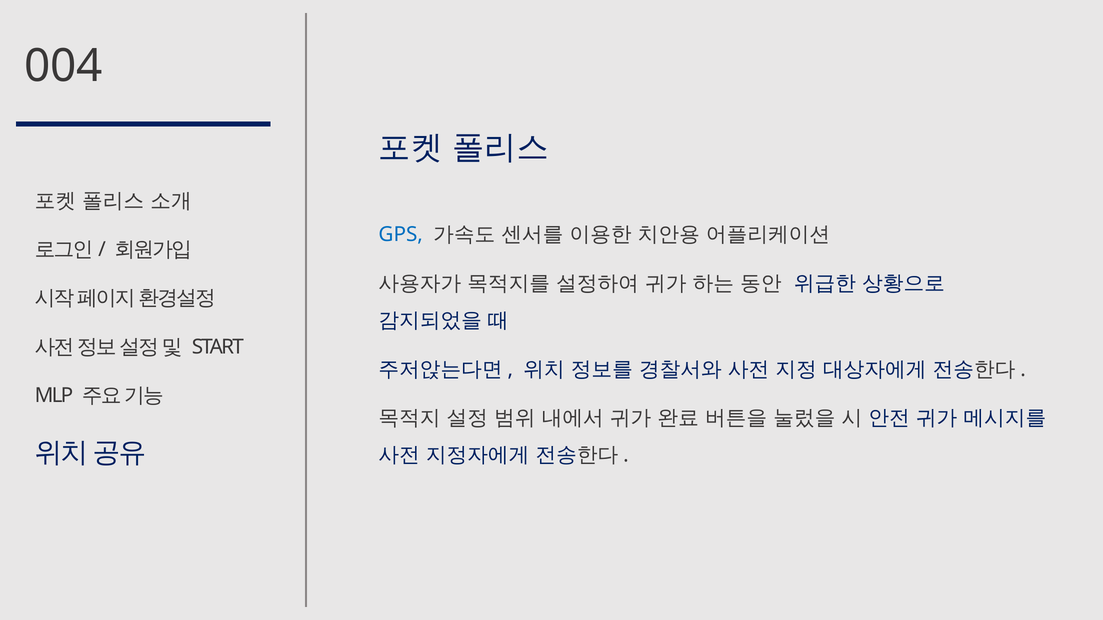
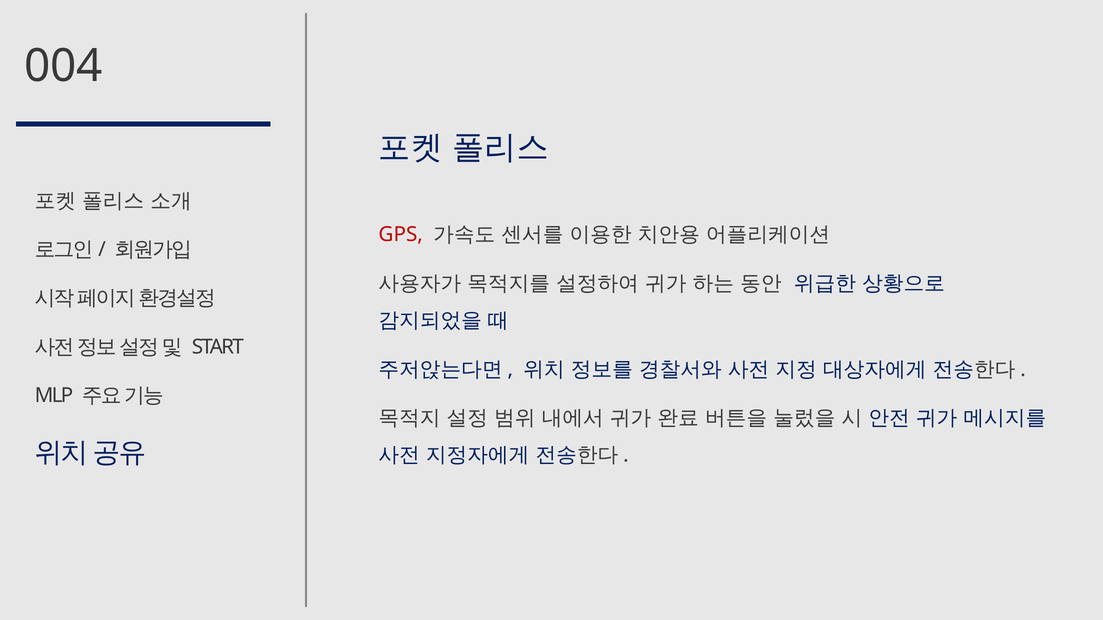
GPS colour: blue -> red (401, 235)
